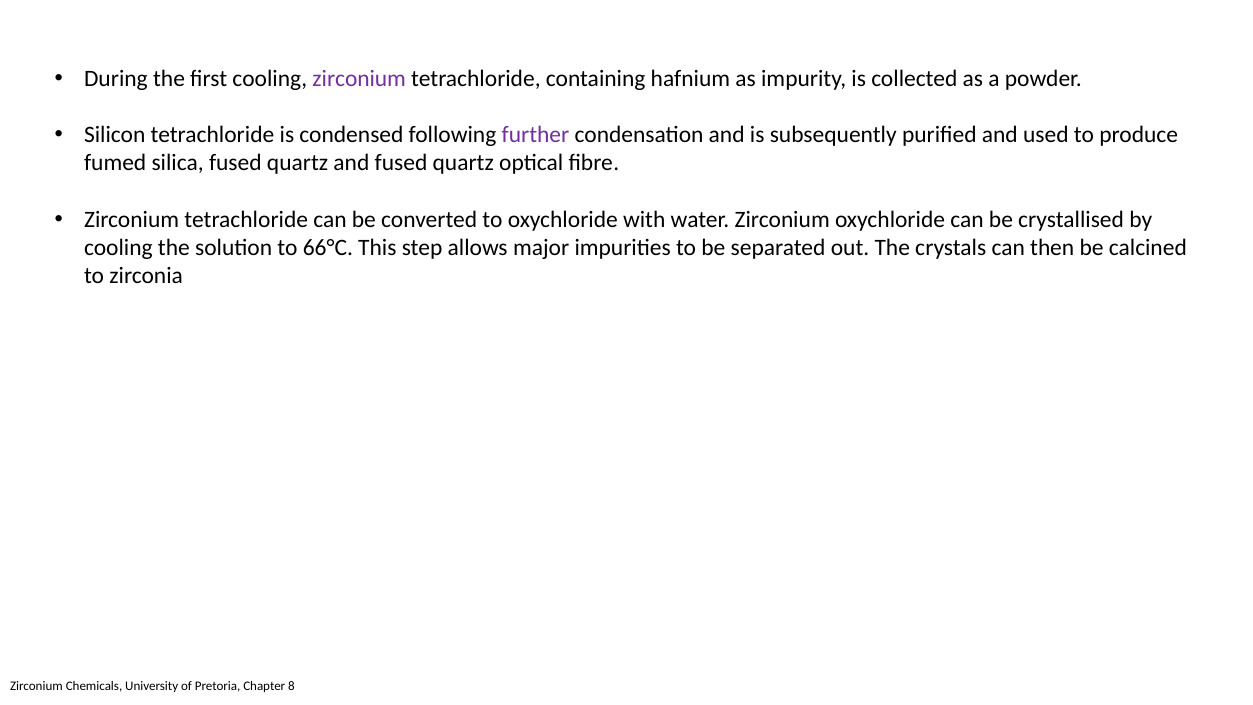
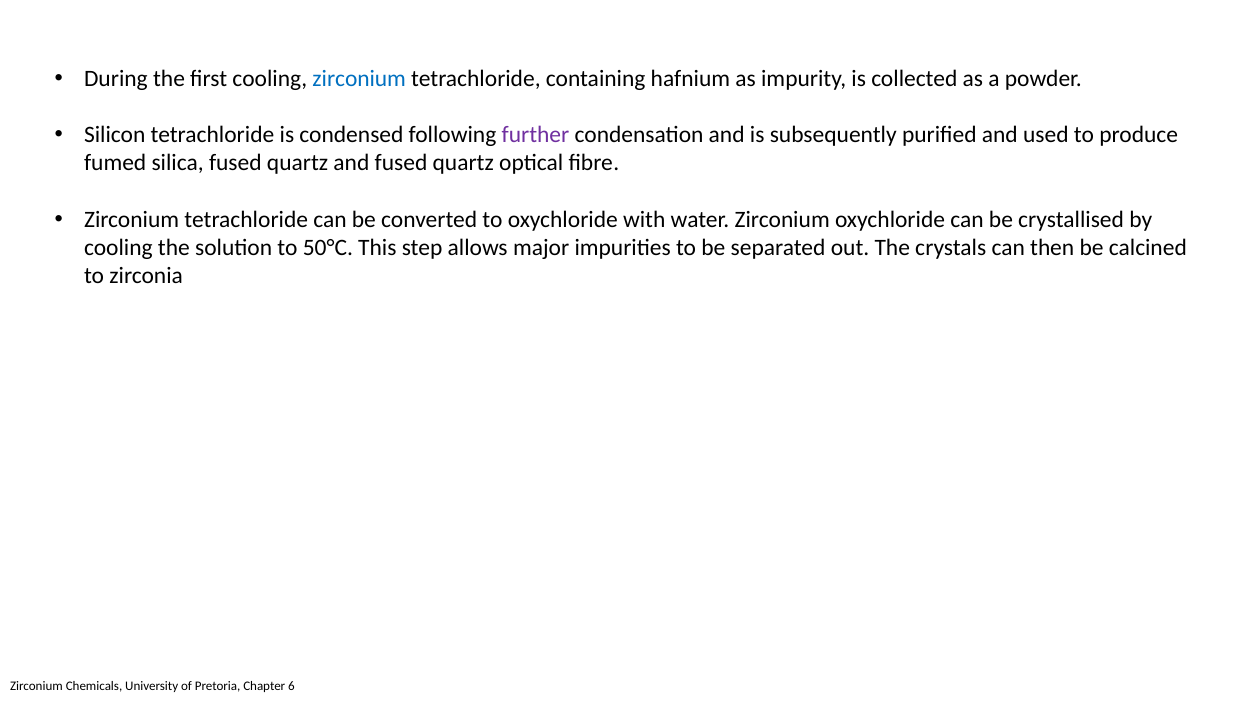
zirconium colour: purple -> blue (359, 79)
66°C: 66°C -> 50°C (328, 248)
8: 8 -> 6 (292, 686)
